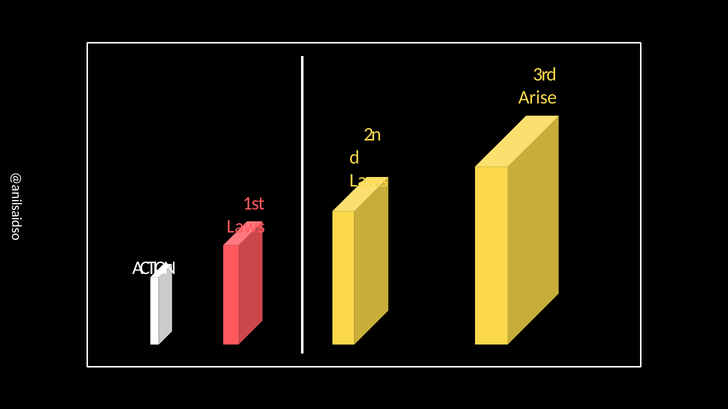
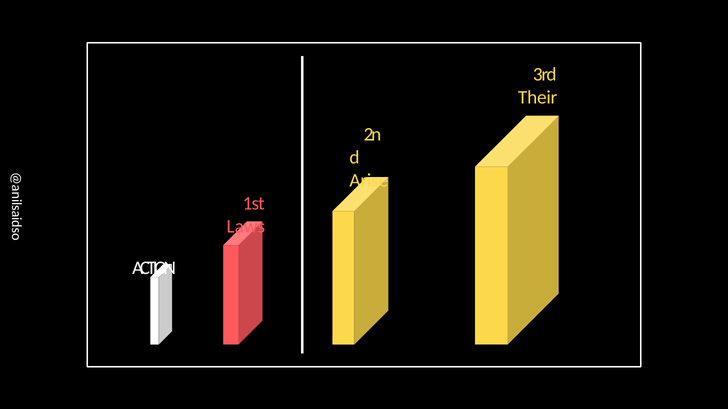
Arise: Arise -> Their (538, 98)
Laws: Laws -> Arise (369, 181)
